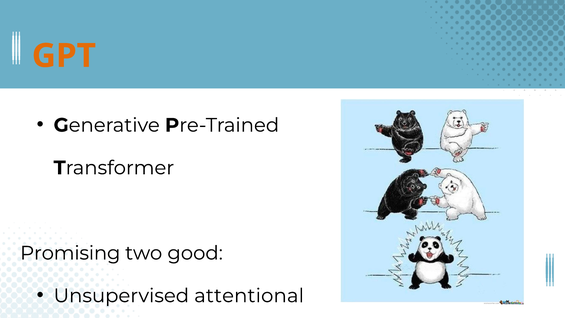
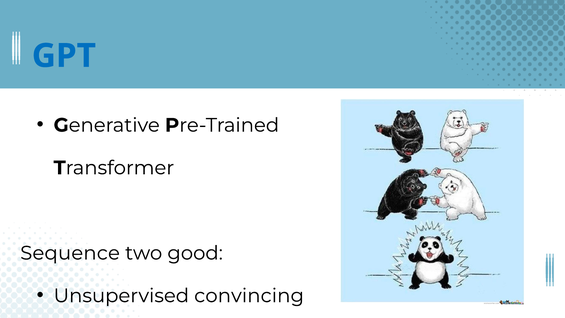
GPT colour: orange -> blue (64, 56)
Promising: Promising -> Sequence (70, 253)
attentional: attentional -> convincing (249, 296)
